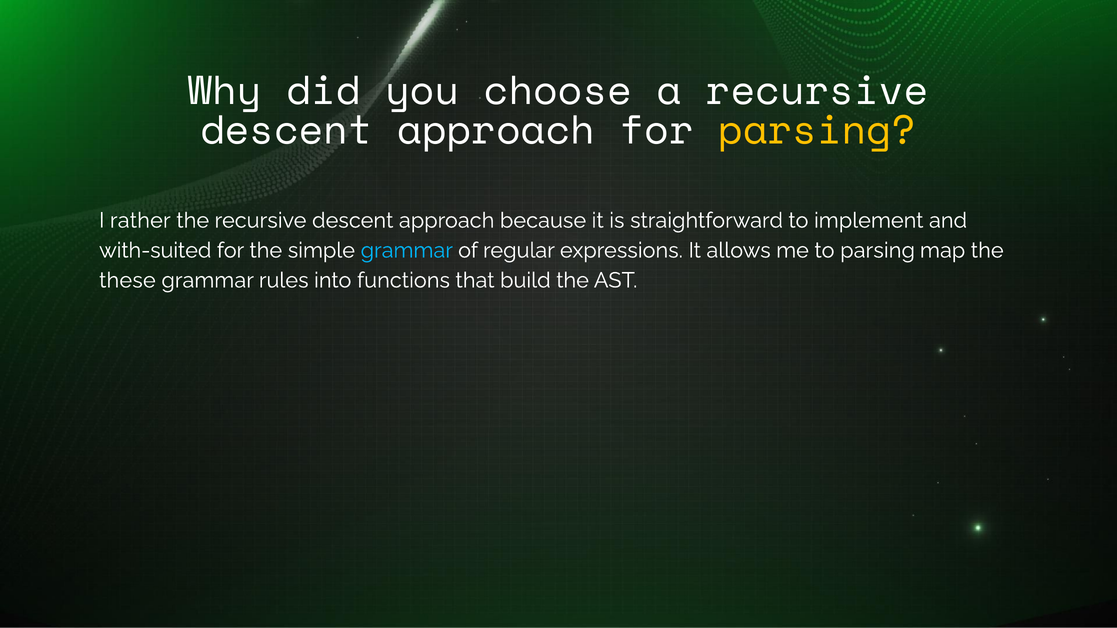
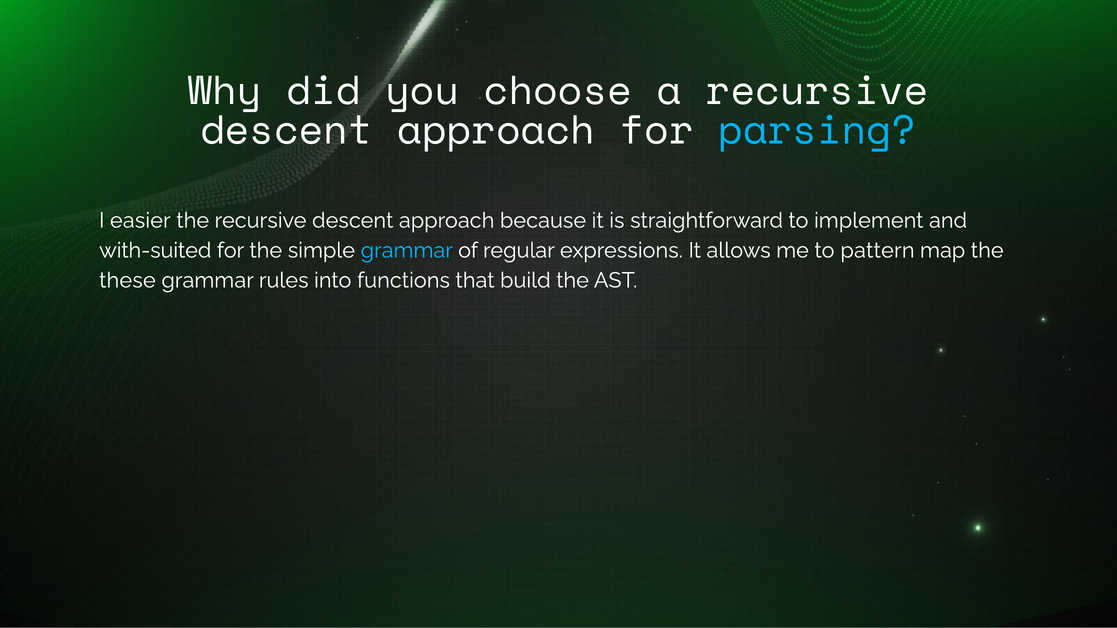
parsing colour: yellow -> light blue (817, 130)
rather: rather -> easier (140, 221)
to parsing: parsing -> pattern (877, 251)
